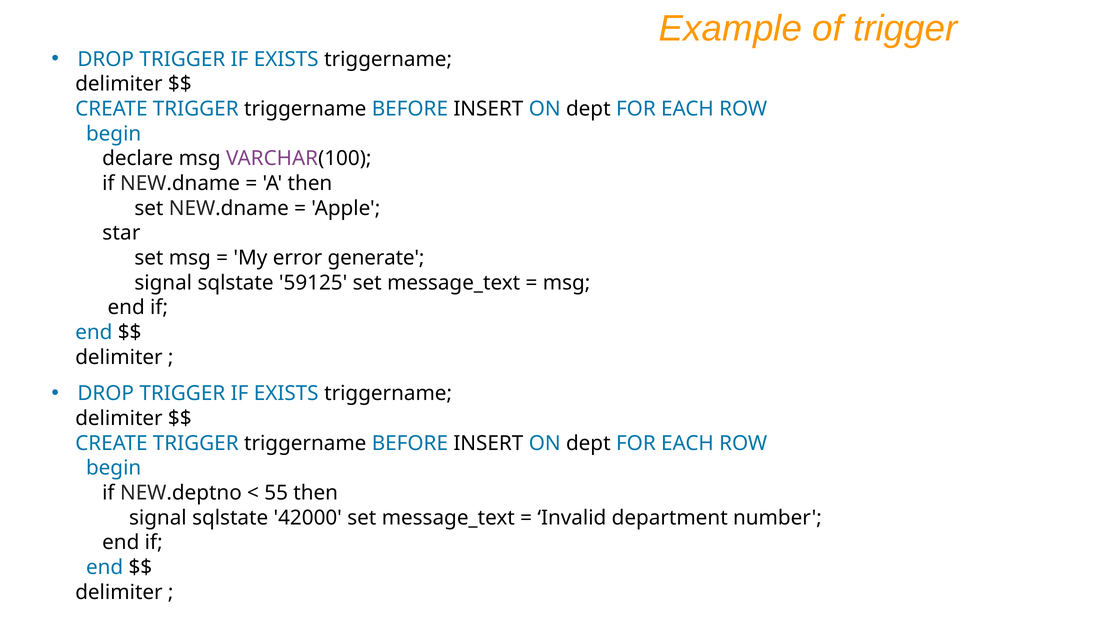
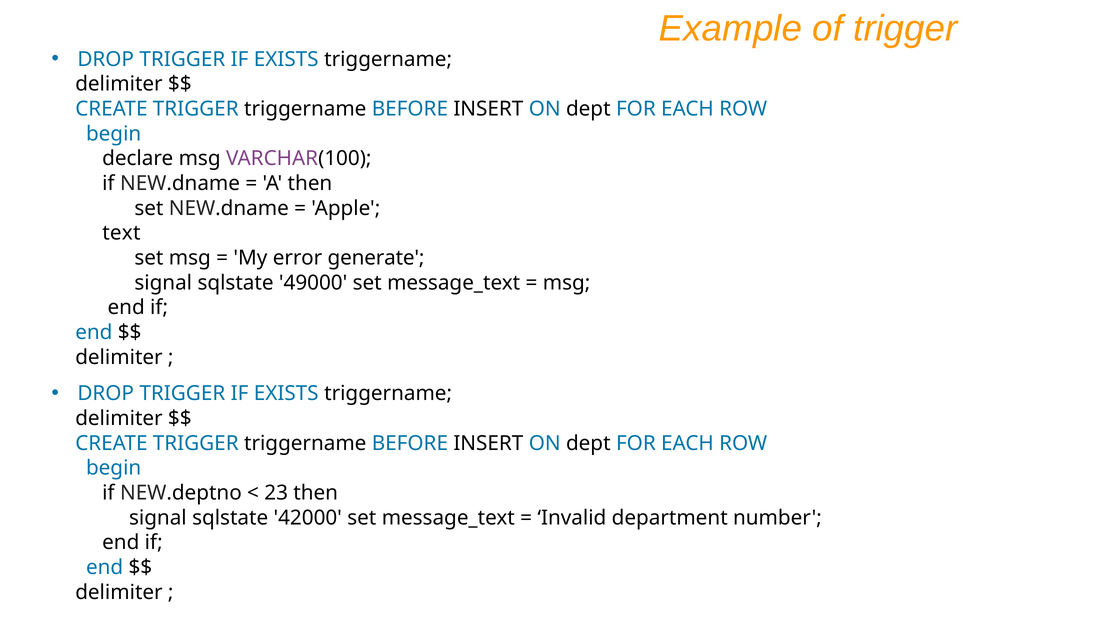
star: star -> text (121, 233)
59125: 59125 -> 49000 (313, 283)
55: 55 -> 23 (276, 493)
